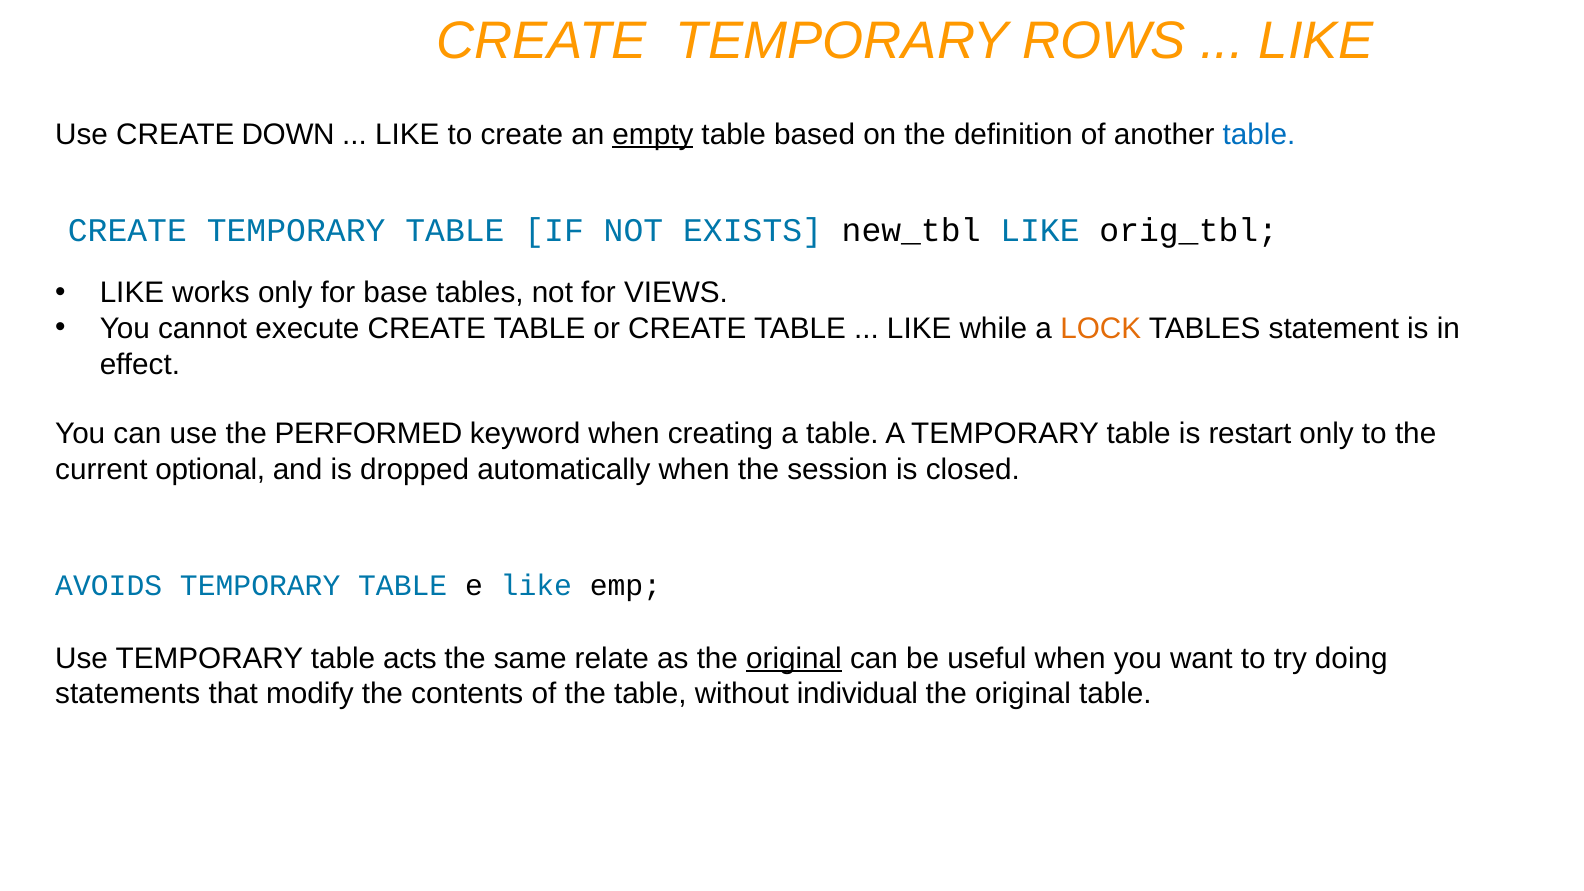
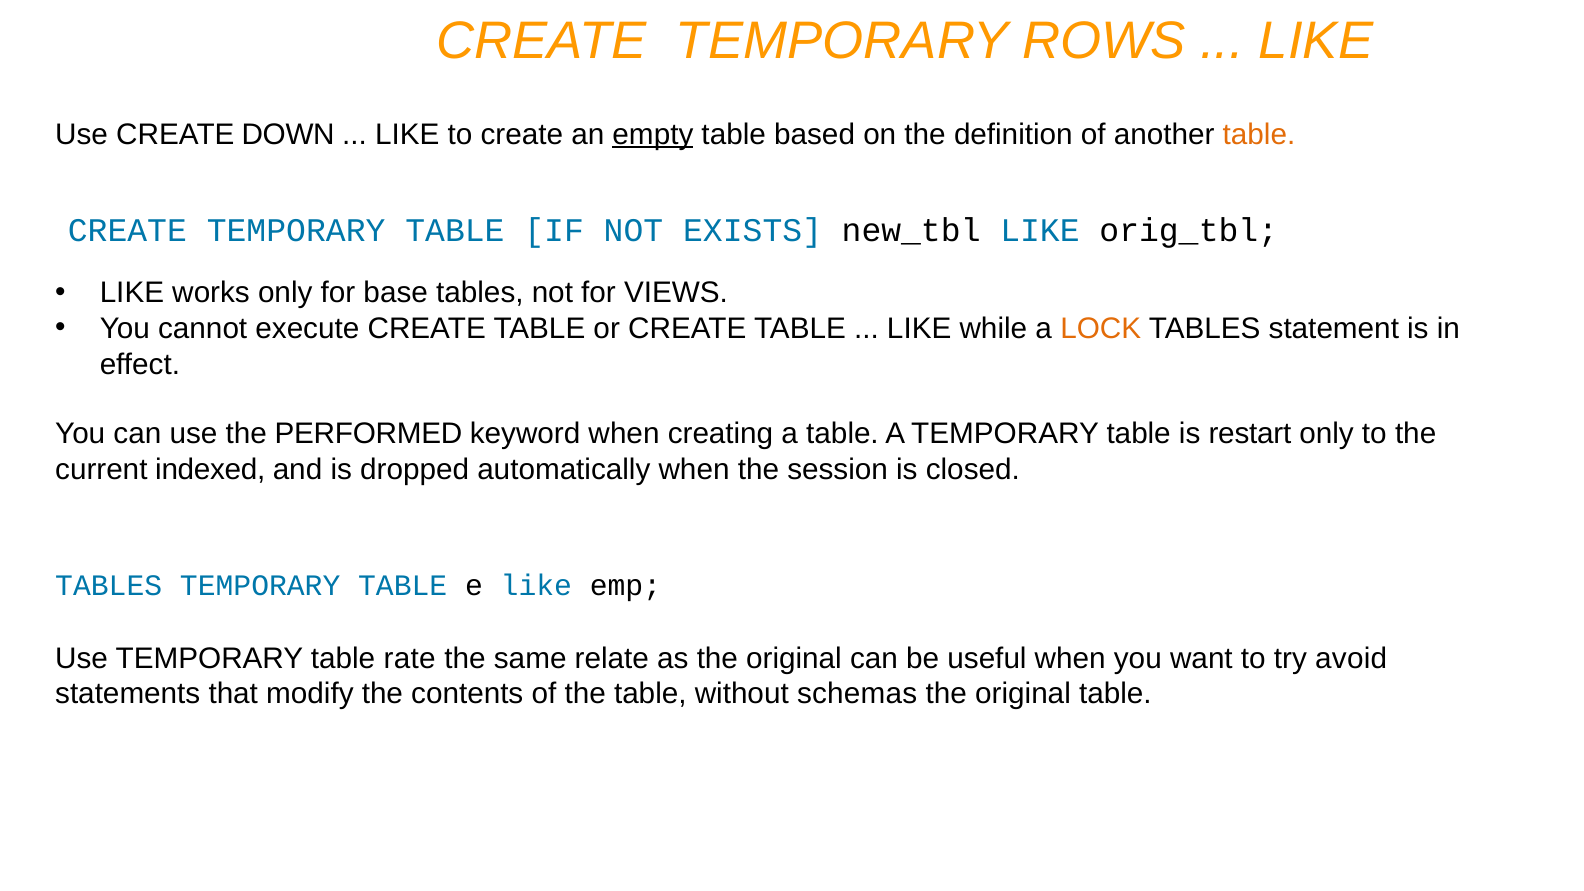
table colour: blue -> orange (1259, 135)
optional: optional -> indexed (210, 470)
AVOIDS: AVOIDS -> TABLES (109, 586)
acts: acts -> rate (410, 659)
original underline: present -> none (794, 659)
doing: doing -> avoid (1351, 659)
individual: individual -> schemas (857, 694)
